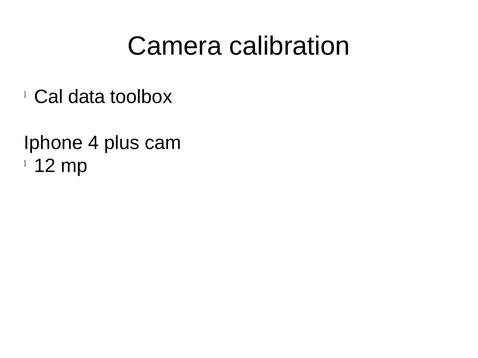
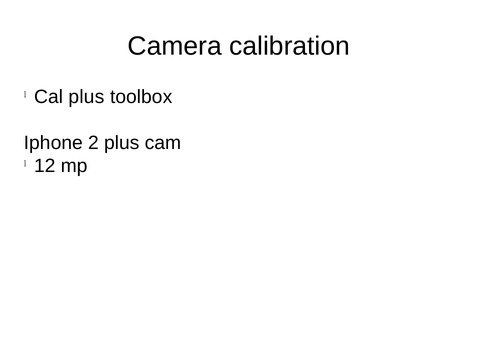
Cal data: data -> plus (86, 97)
4: 4 -> 2 (94, 143)
